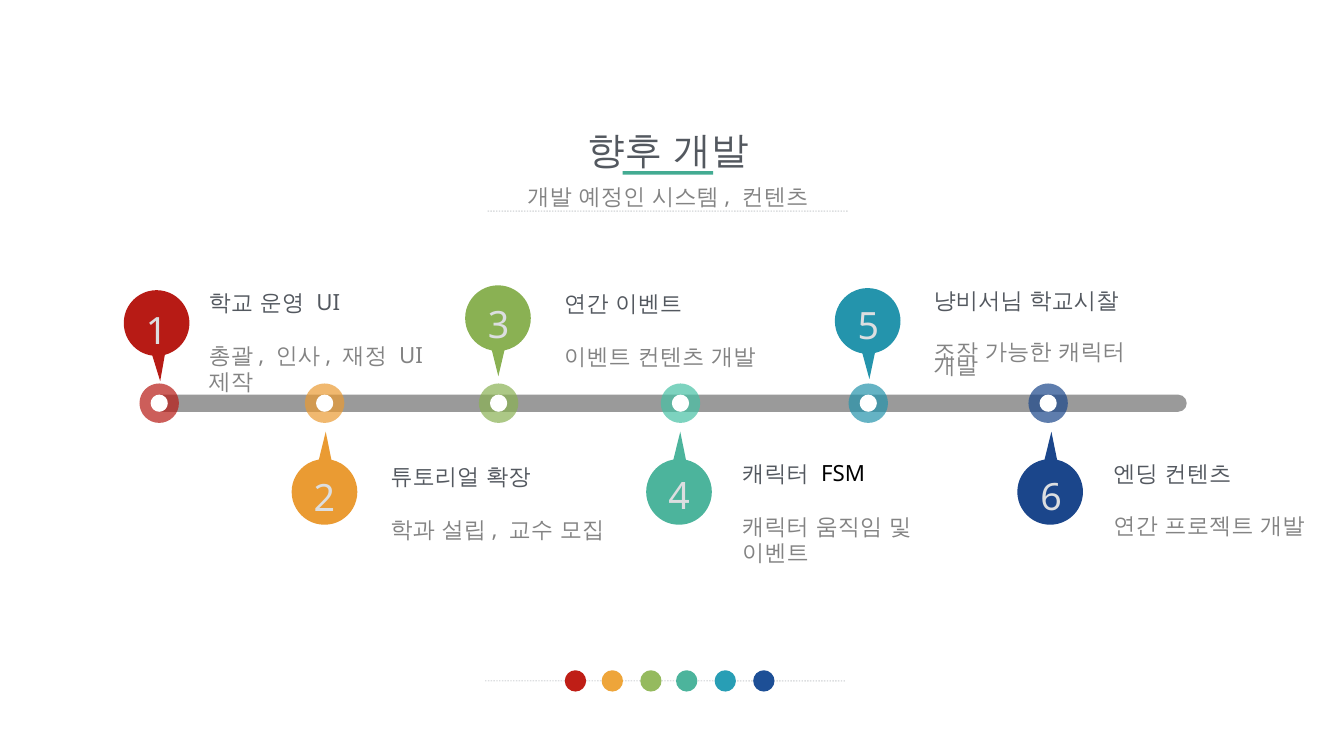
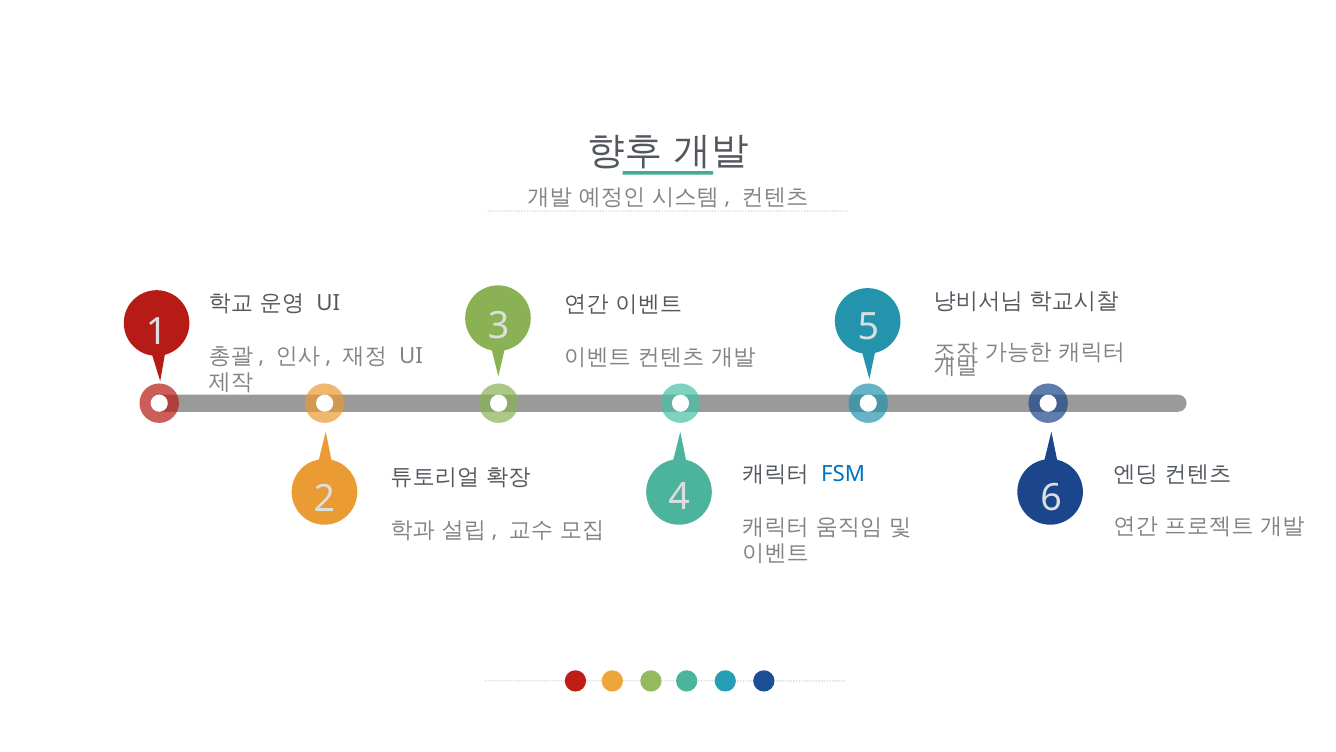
FSM colour: black -> blue (843, 474)
